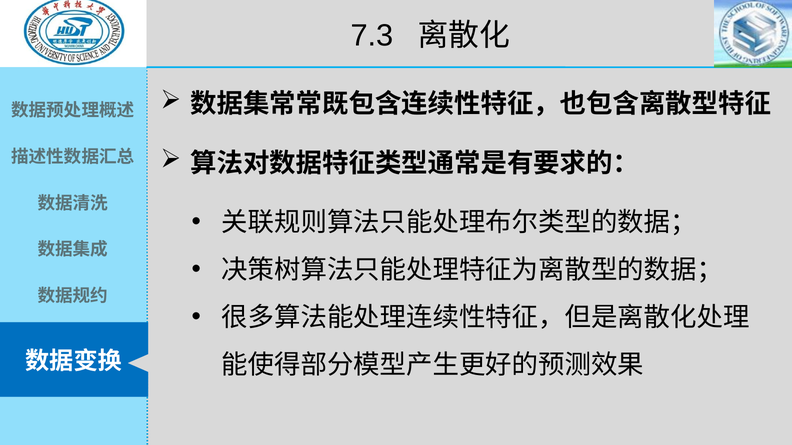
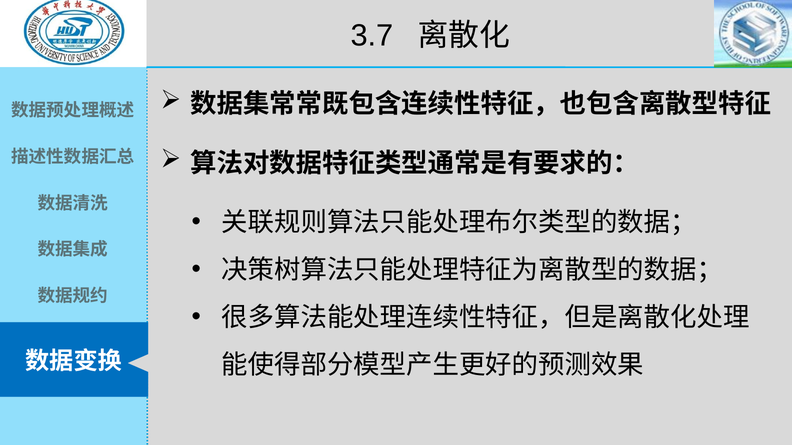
7.3: 7.3 -> 3.7 (372, 36)
